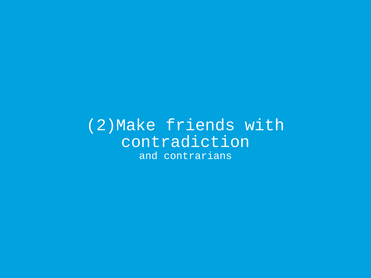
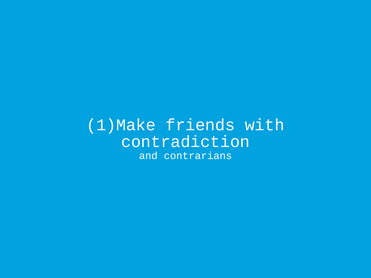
2)Make: 2)Make -> 1)Make (121, 125)
